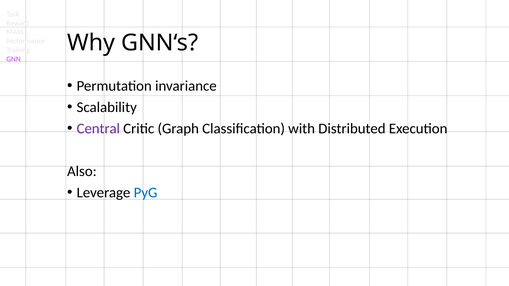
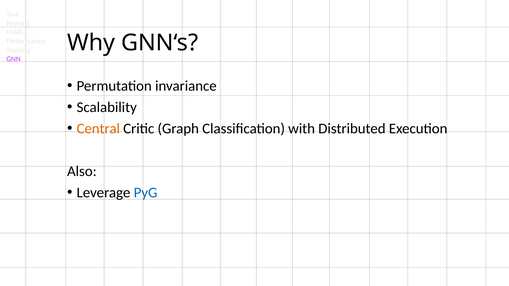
Central colour: purple -> orange (98, 129)
